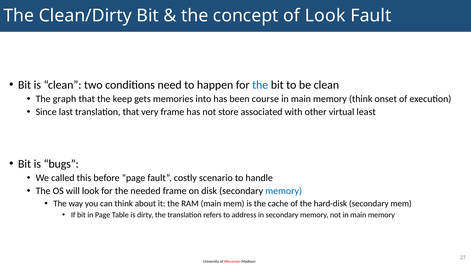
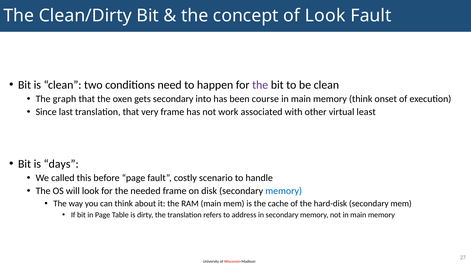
the colour: blue -> purple (260, 85)
keep: keep -> oxen (122, 99)
gets memories: memories -> secondary (173, 99)
store: store -> work (228, 112)
bugs: bugs -> days (61, 164)
